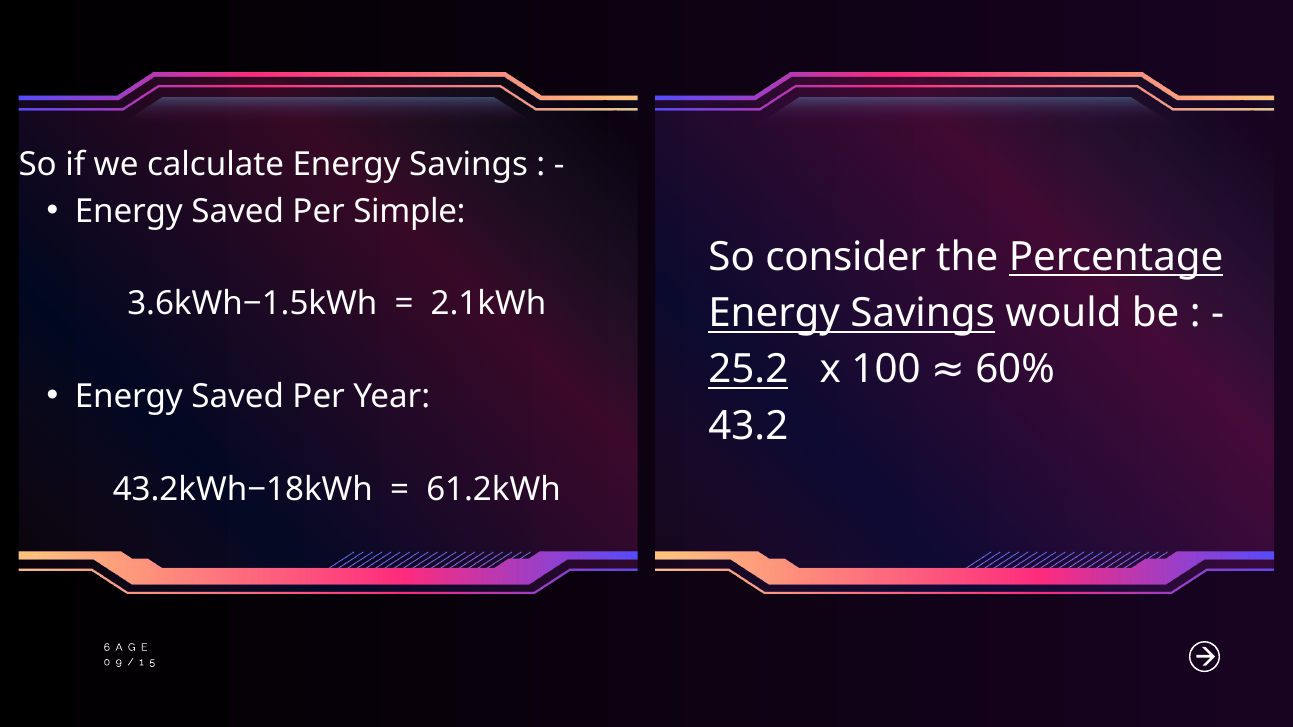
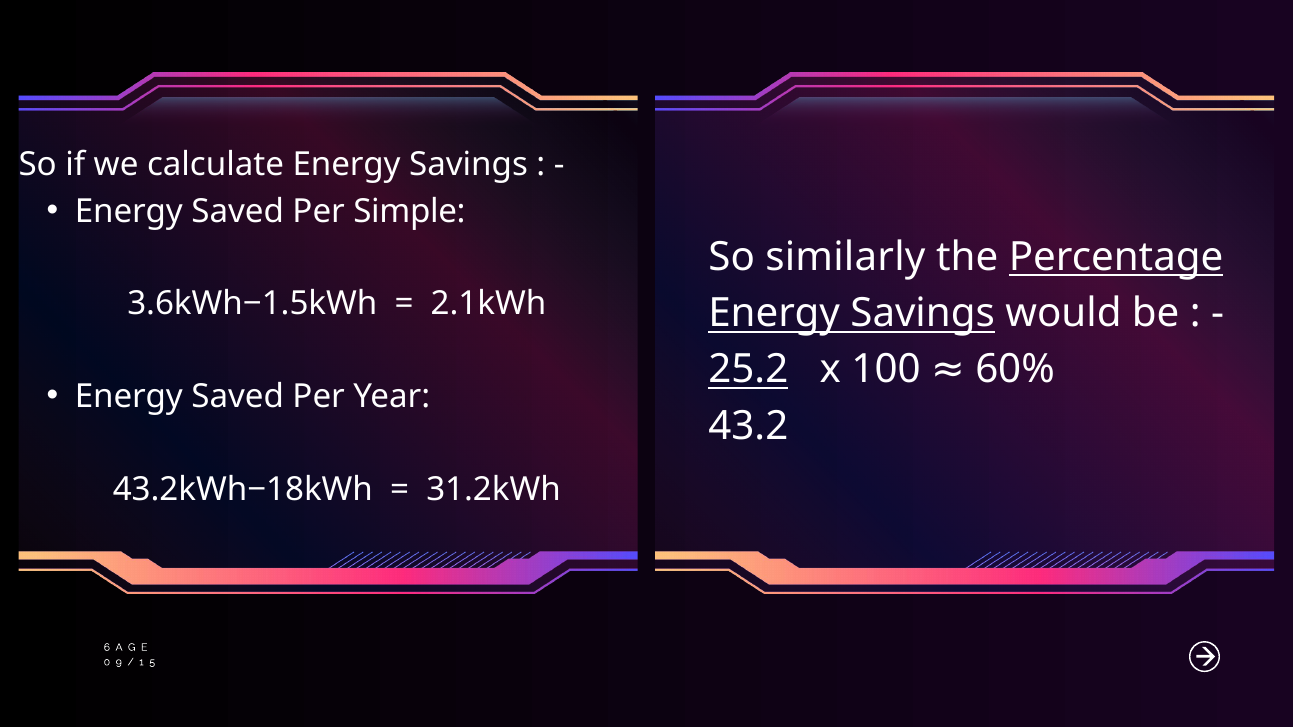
consider: consider -> similarly (845, 257)
61.2kWh: 61.2kWh -> 31.2kWh (494, 489)
